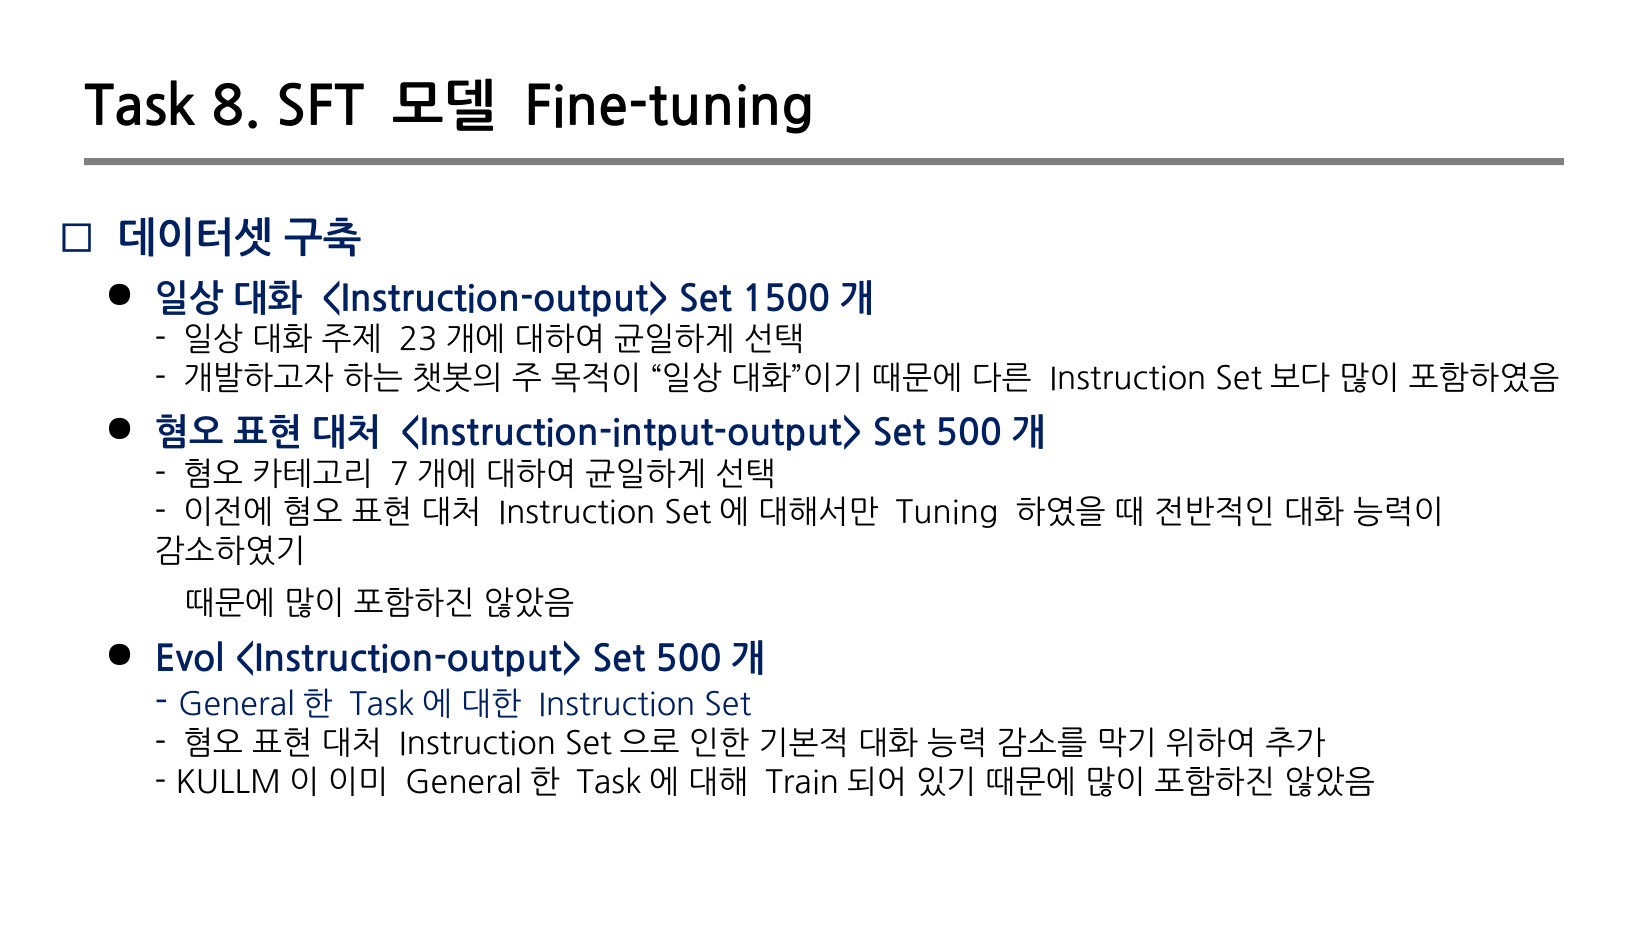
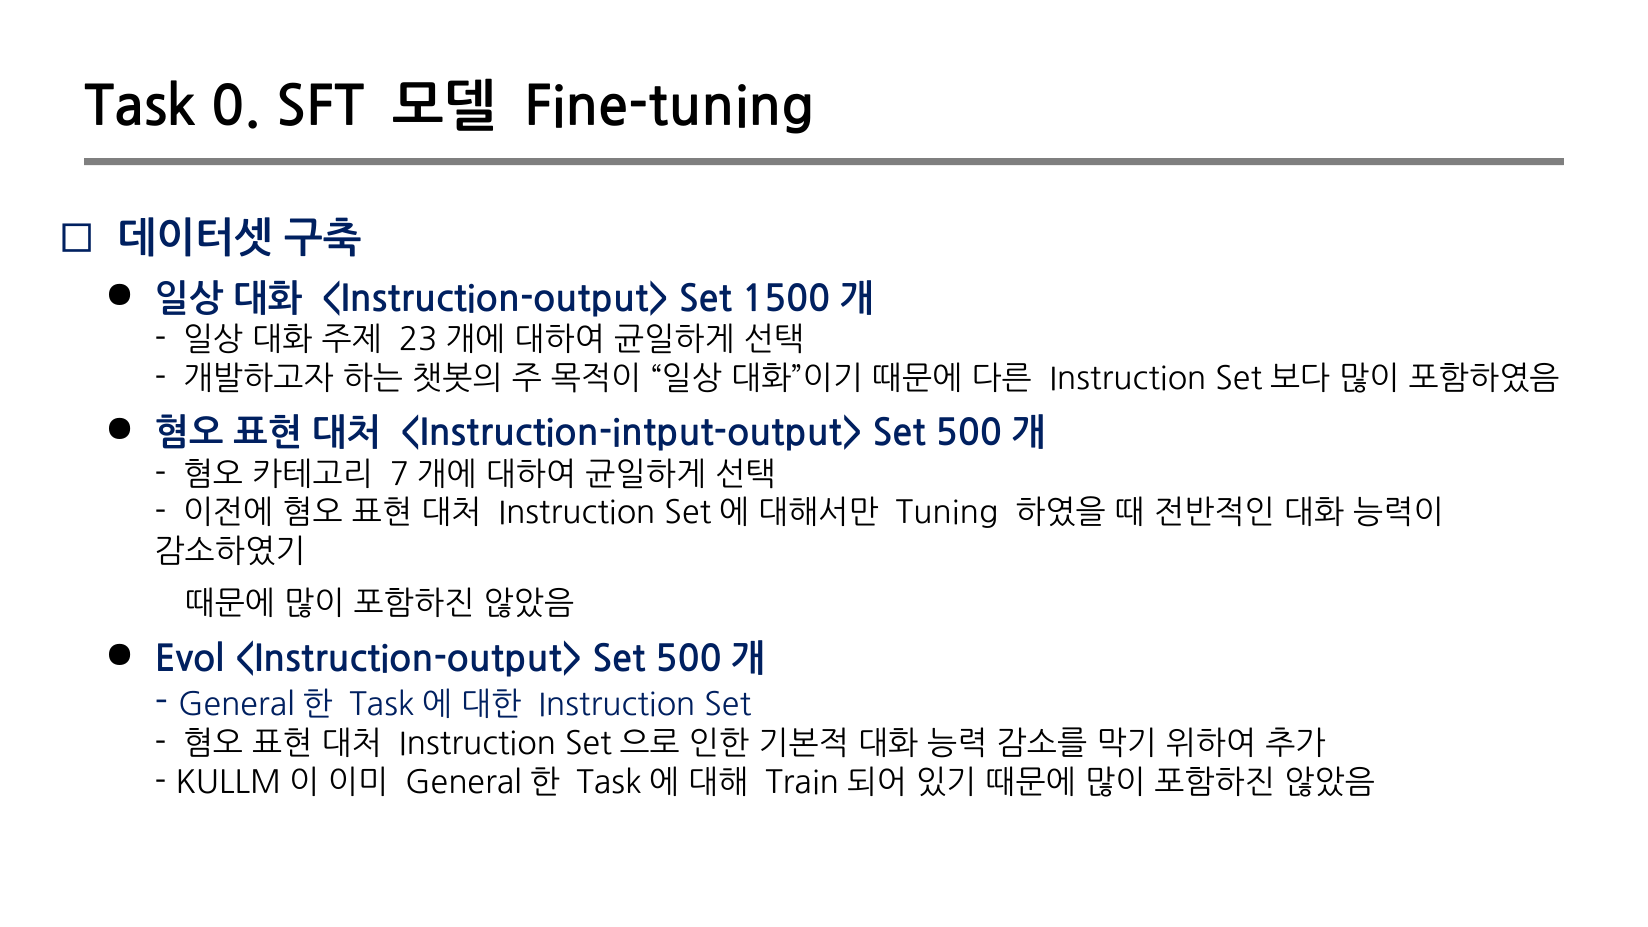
8: 8 -> 0 (236, 108)
